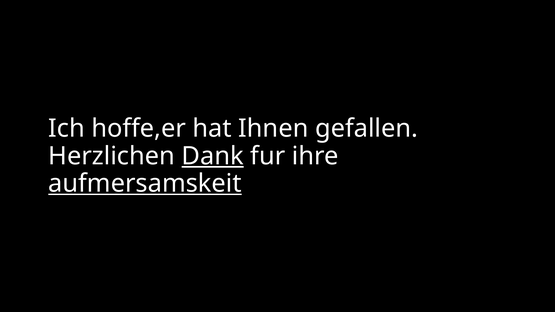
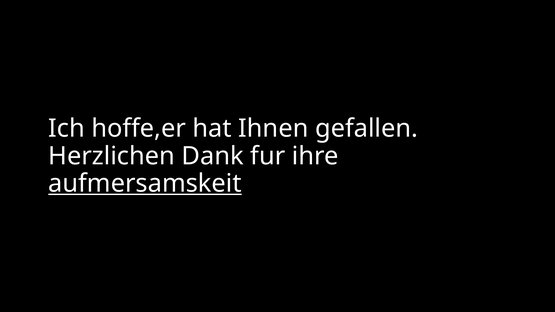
Dank underline: present -> none (213, 156)
